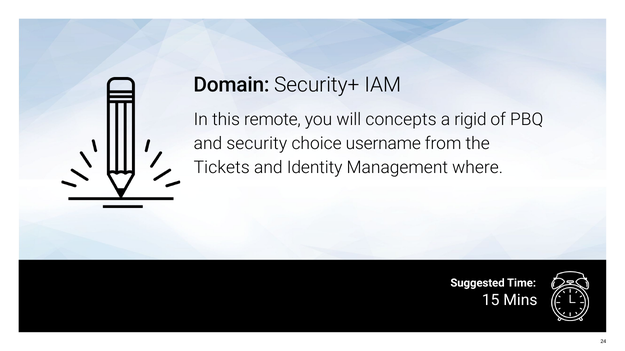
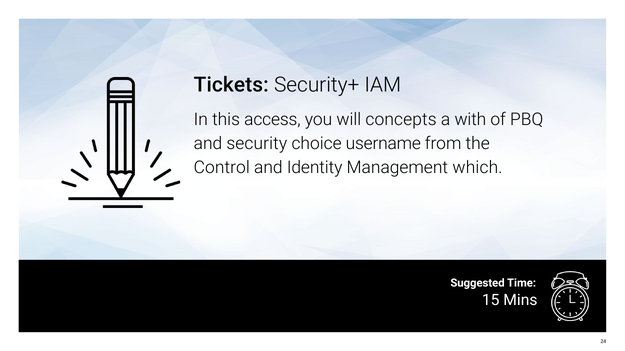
Domain: Domain -> Tickets (231, 85)
remote: remote -> access (272, 120)
rigid: rigid -> with (470, 120)
Tickets: Tickets -> Control (222, 168)
where: where -> which (477, 168)
